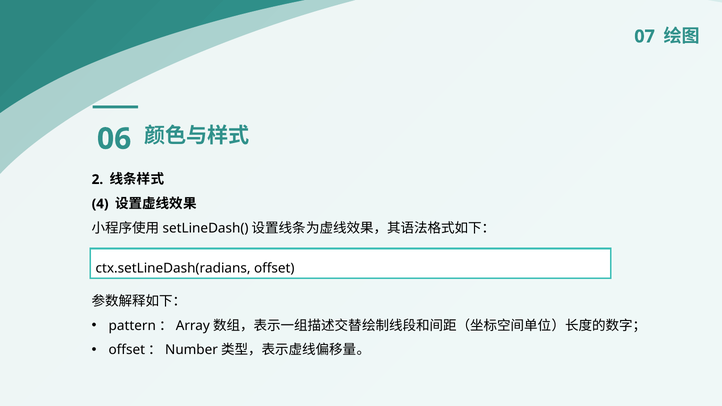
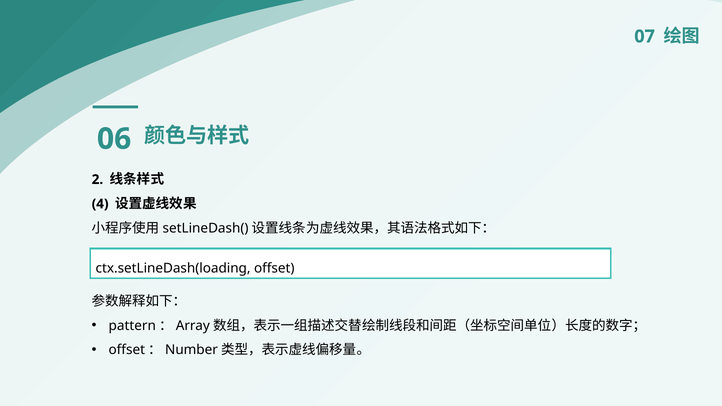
ctx.setLineDash(radians: ctx.setLineDash(radians -> ctx.setLineDash(loading (173, 268)
